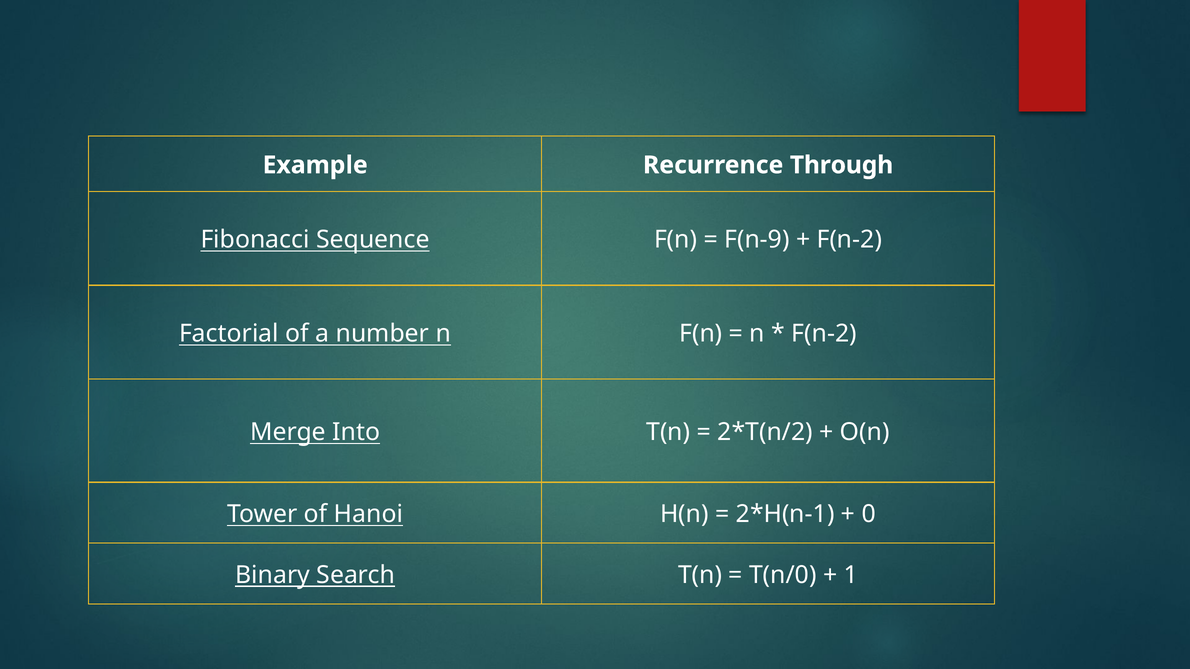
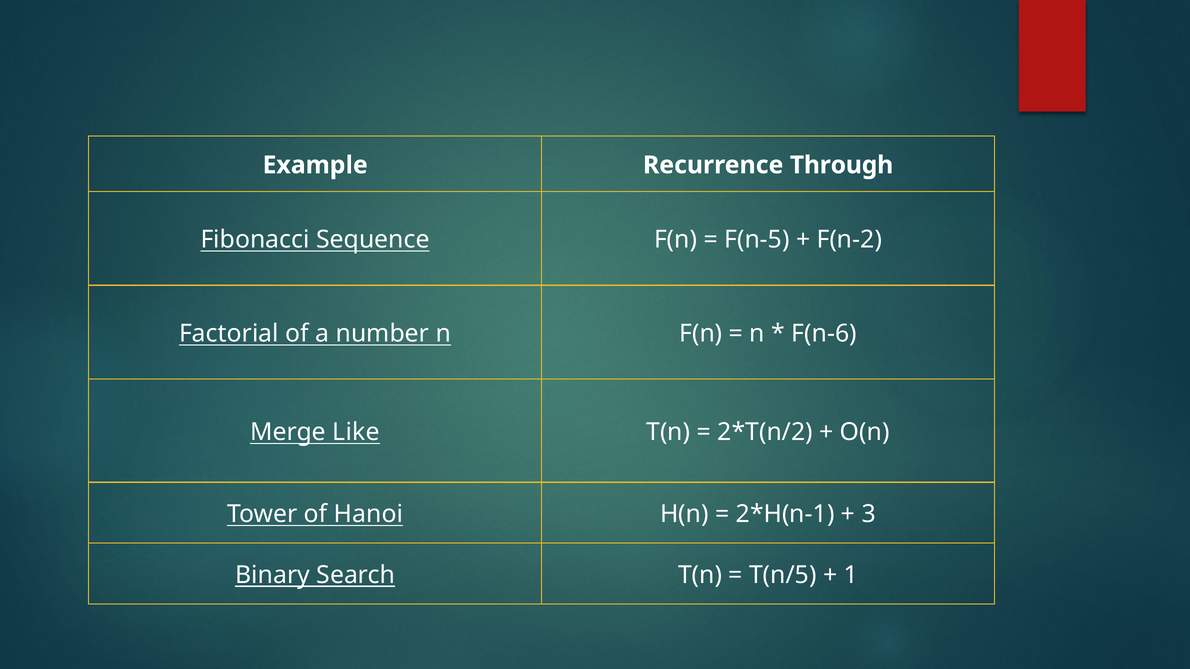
F(n-9: F(n-9 -> F(n-5 (757, 240)
F(n-2: F(n-2 -> F(n-6 (824, 334)
Into: Into -> Like (356, 432)
0: 0 -> 3 (869, 514)
T(n/0: T(n/0 -> T(n/5 (783, 575)
